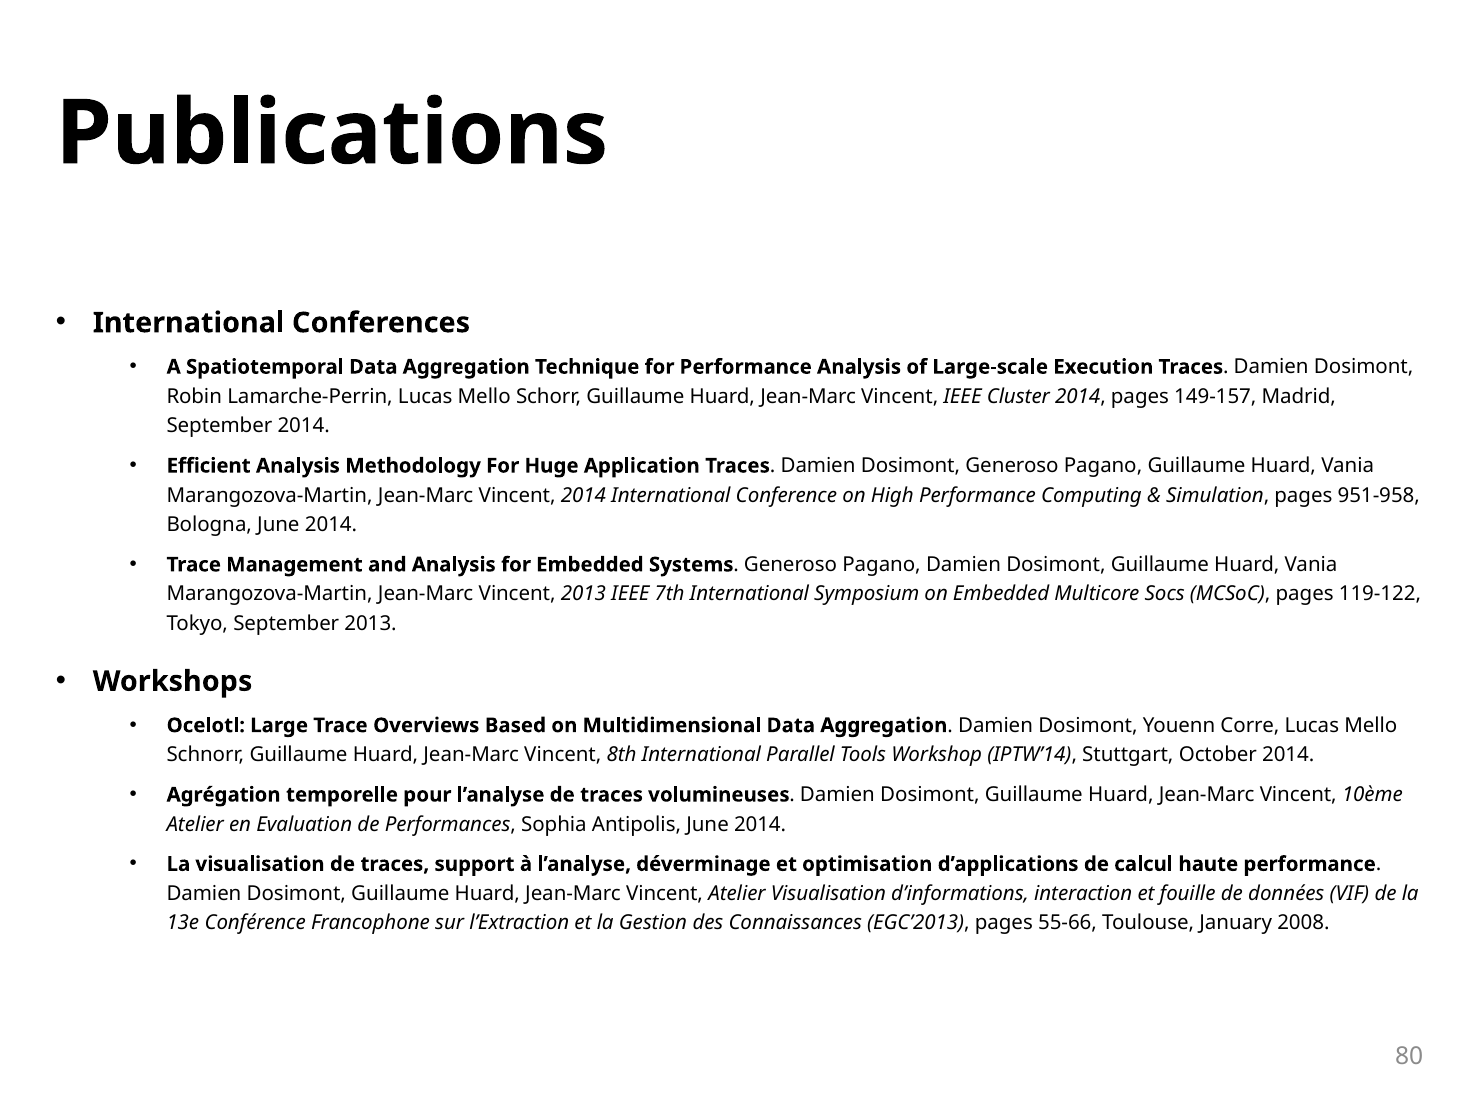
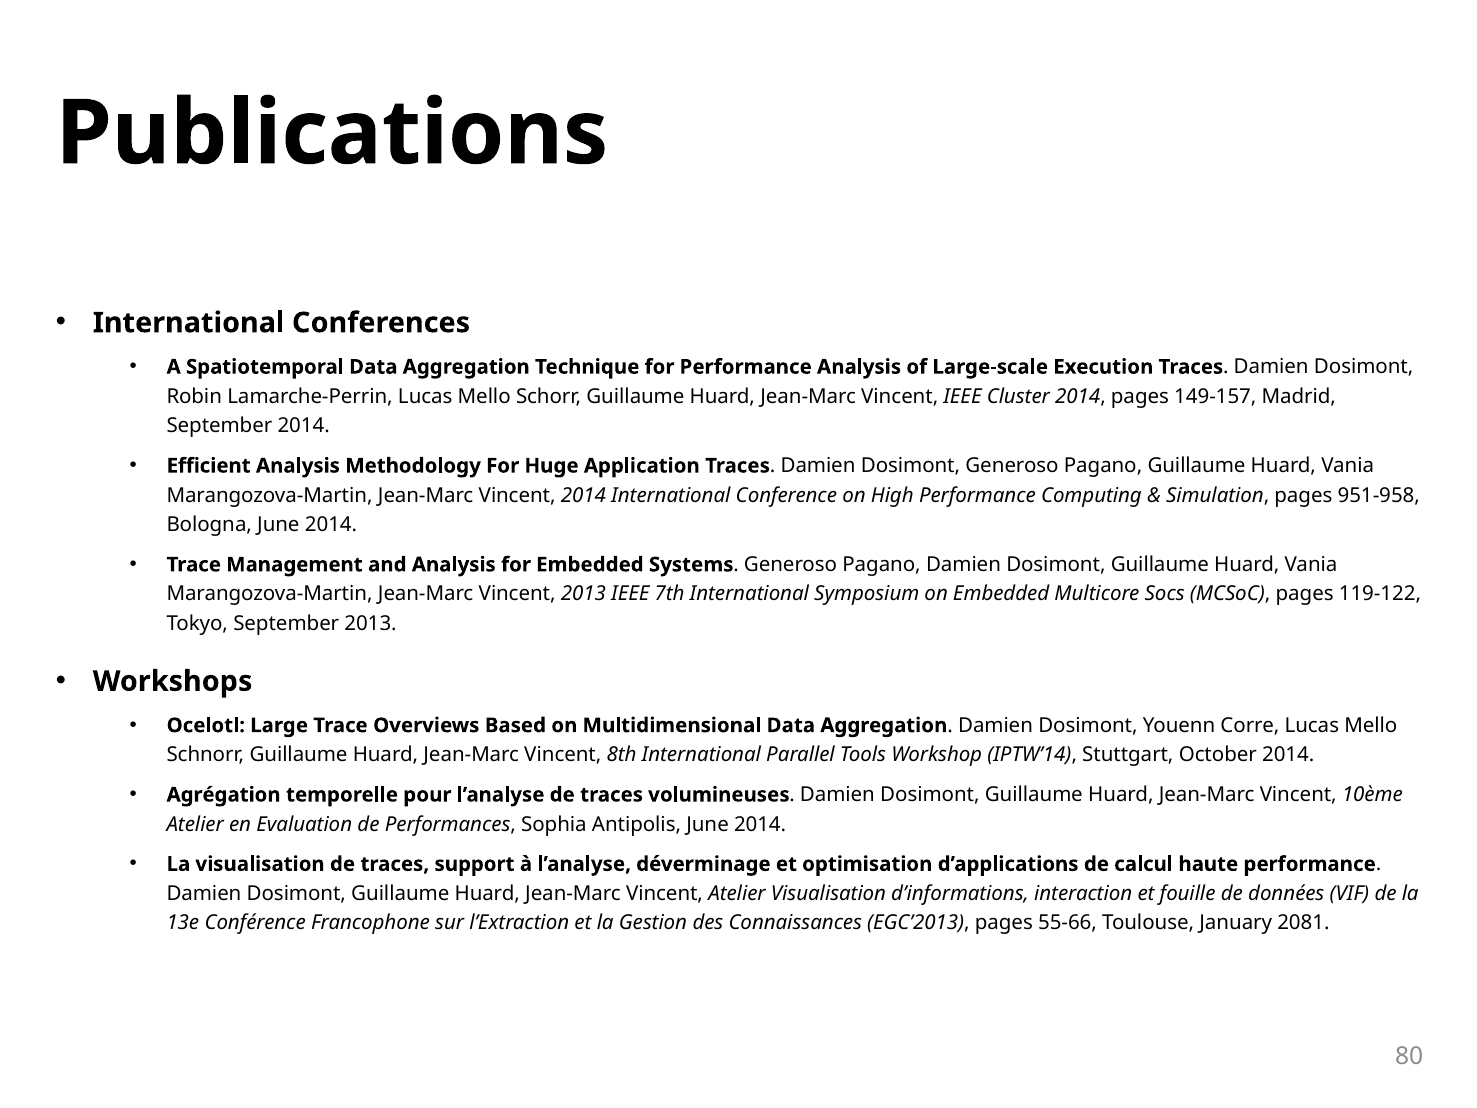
2008: 2008 -> 2081 (1303, 923)
